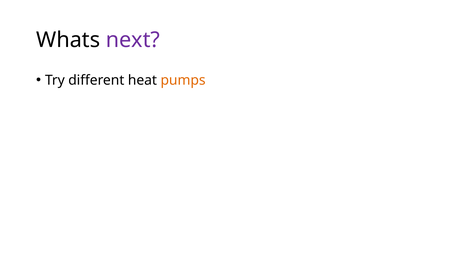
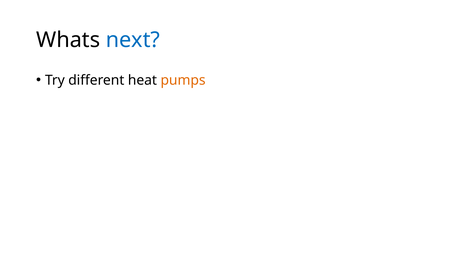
next colour: purple -> blue (133, 40)
